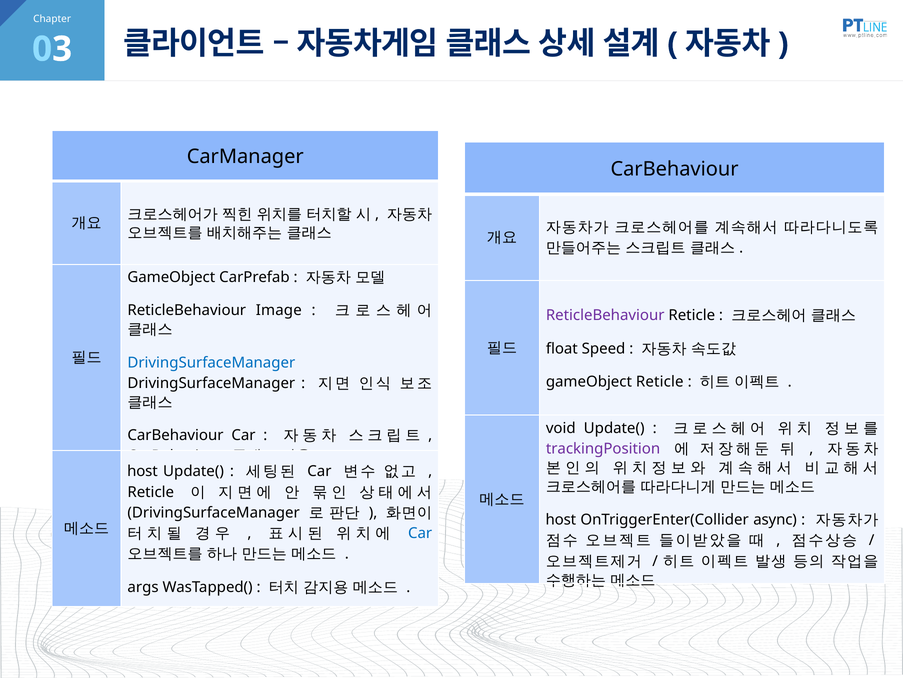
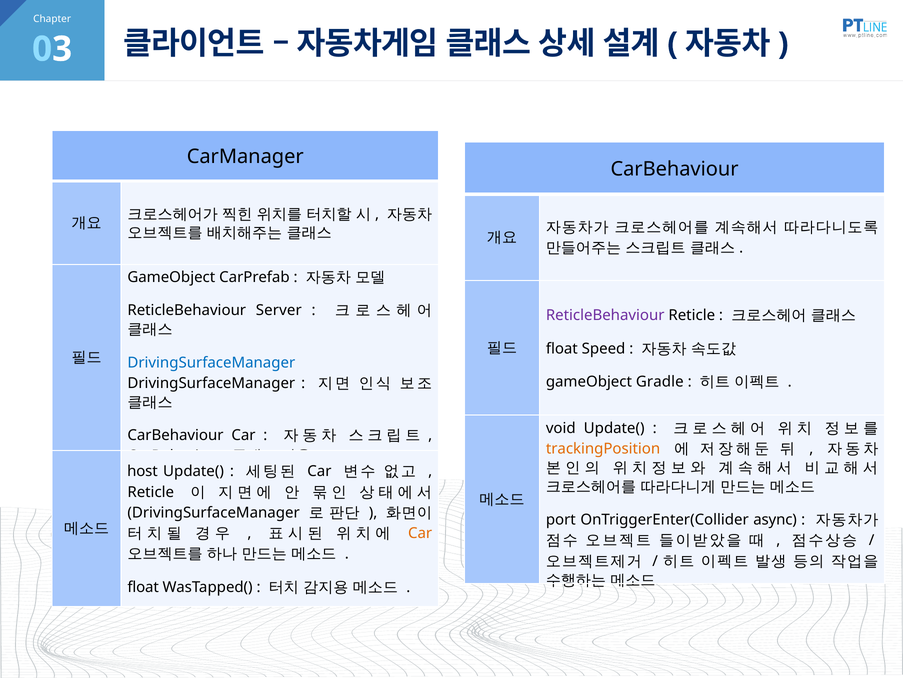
Image: Image -> Server (279, 310)
gameObject Reticle: Reticle -> Gradle (660, 382)
trackingPosition colour: purple -> orange (603, 448)
host: host -> port (561, 519)
Car colour: blue -> orange (420, 533)
args: args -> float (143, 587)
